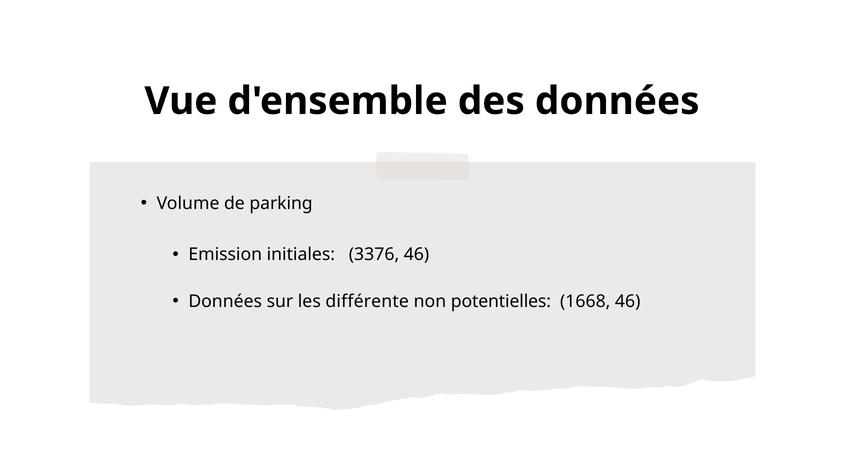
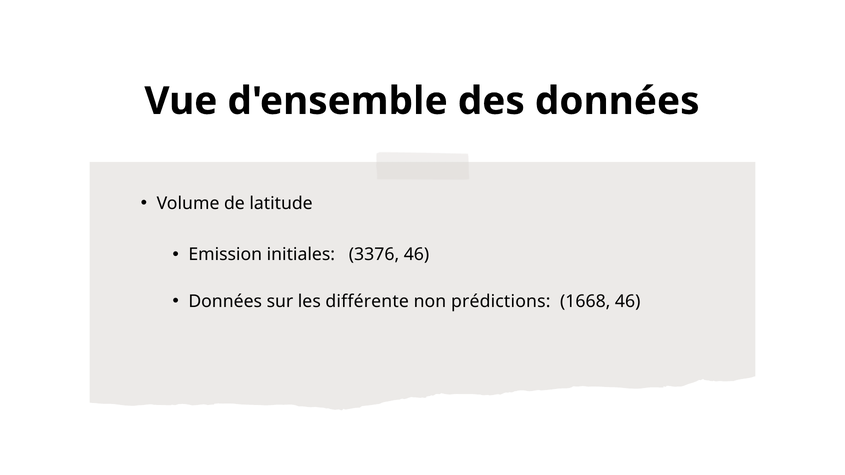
parking: parking -> latitude (281, 203)
potentielles: potentielles -> prédictions (501, 301)
